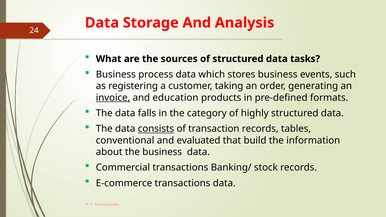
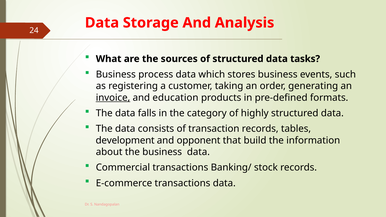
consists underline: present -> none (156, 129)
conventional: conventional -> development (125, 140)
evaluated: evaluated -> opponent (199, 140)
